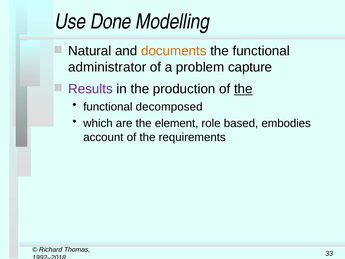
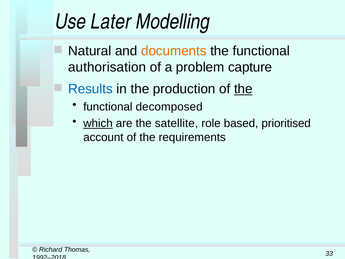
Done: Done -> Later (111, 22)
administrator: administrator -> authorisation (107, 67)
Results colour: purple -> blue (90, 89)
which underline: none -> present (98, 123)
element: element -> satellite (176, 123)
embodies: embodies -> prioritised (286, 123)
